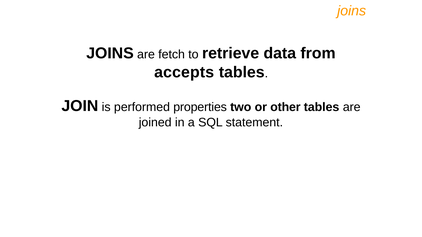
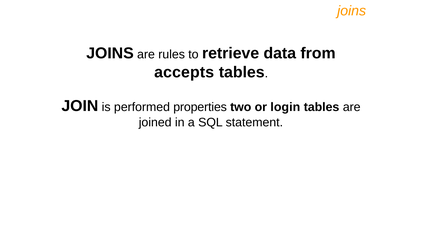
fetch: fetch -> rules (172, 54)
other: other -> login (285, 107)
